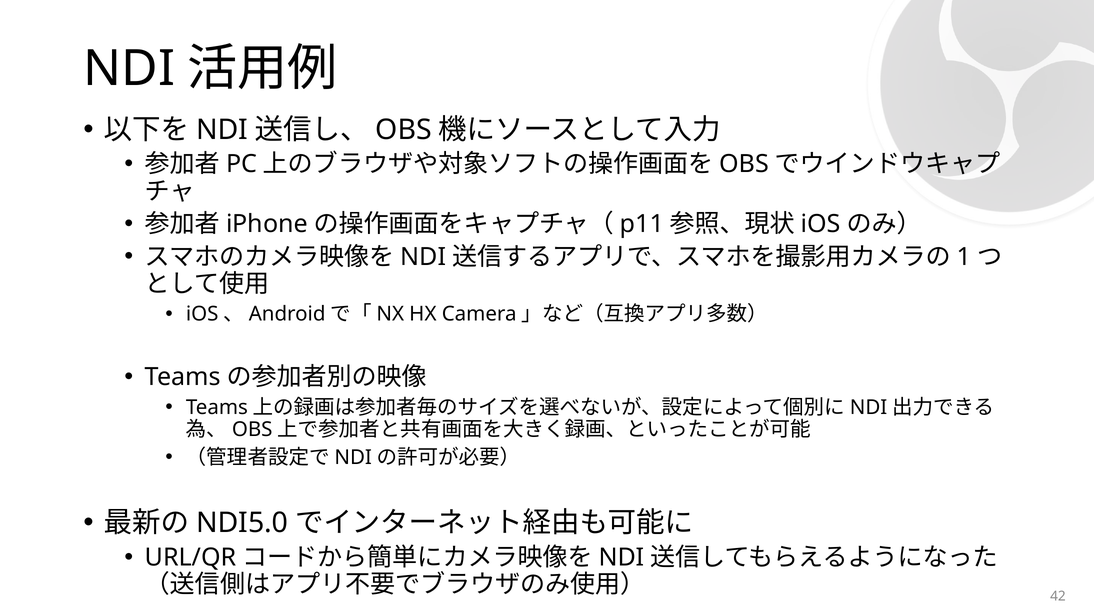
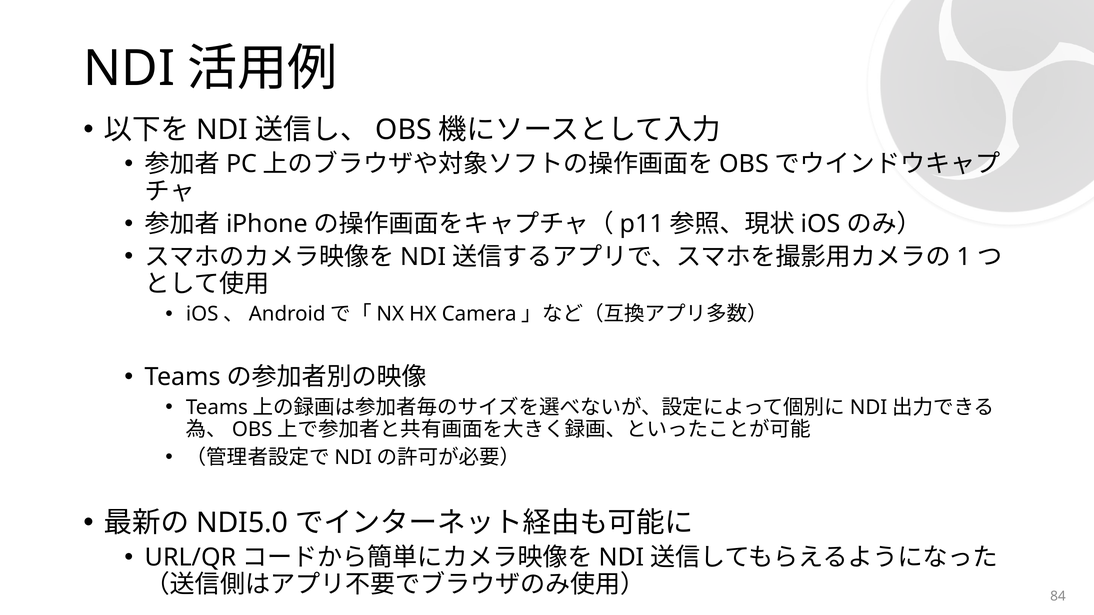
42: 42 -> 84 (1058, 597)
